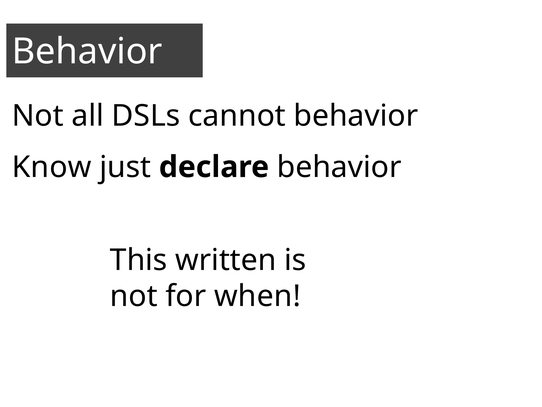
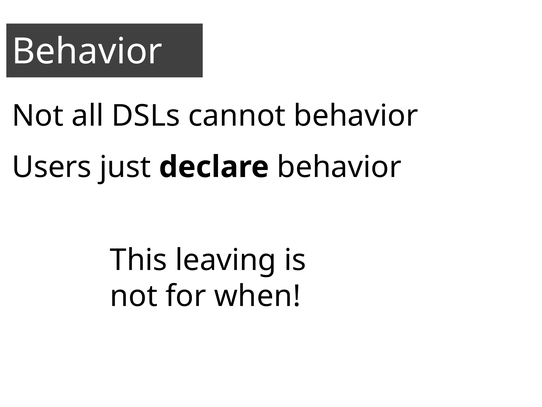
Know: Know -> Users (52, 167)
written: written -> leaving (226, 260)
